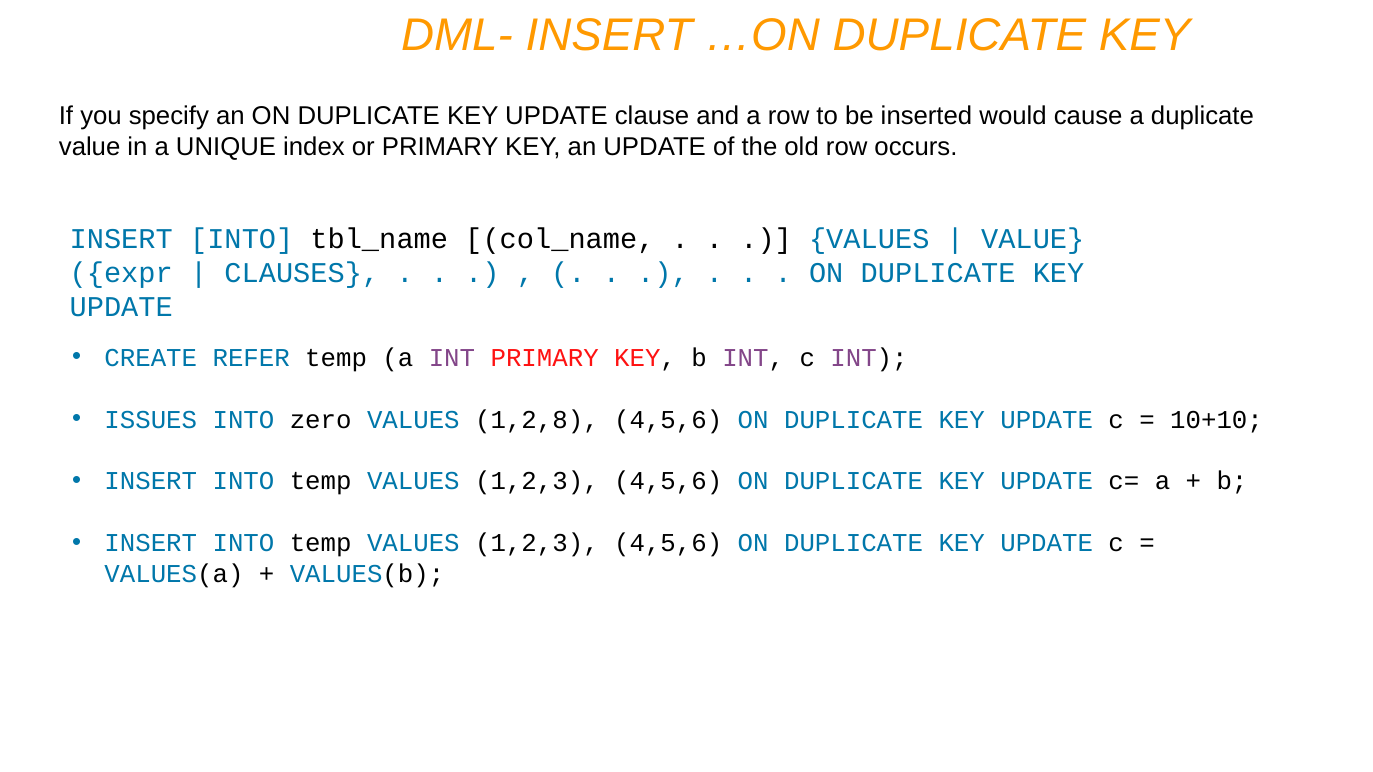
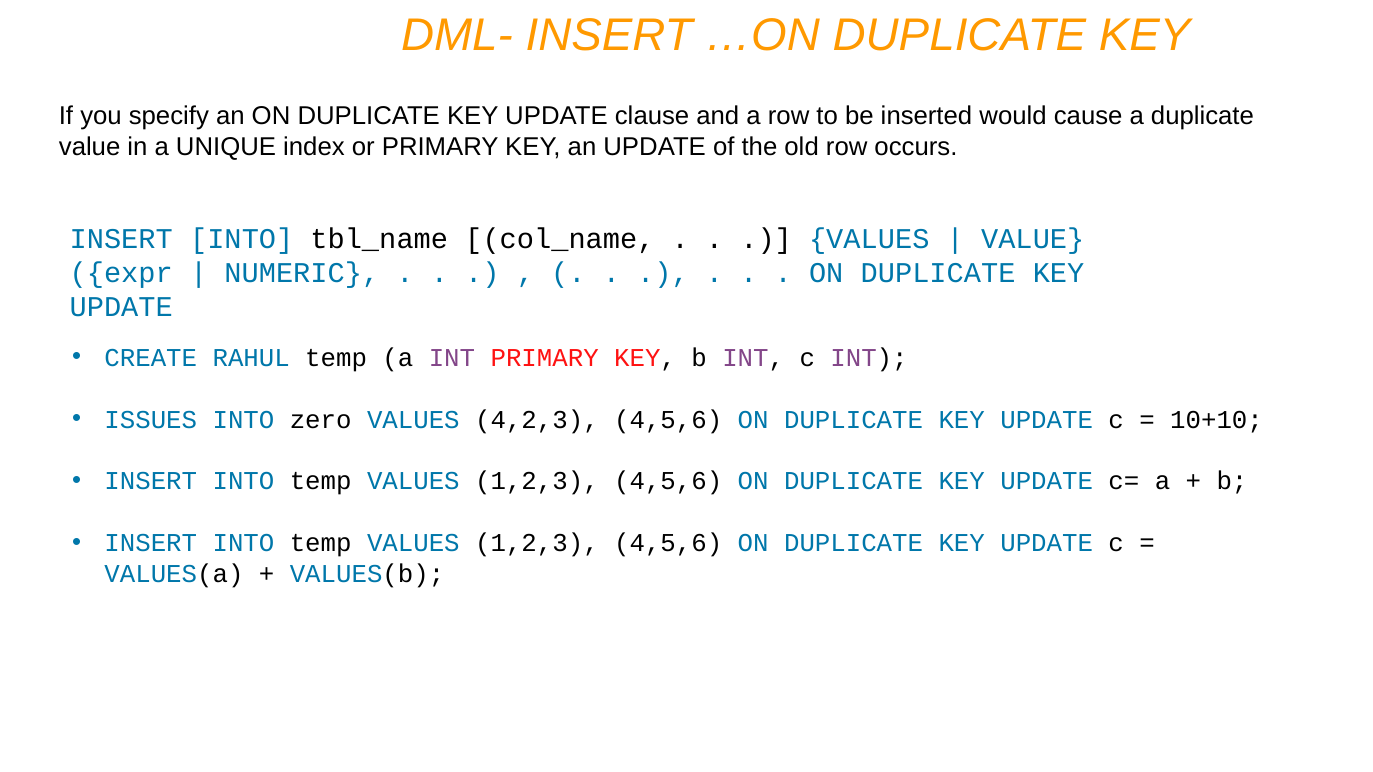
CLAUSES: CLAUSES -> NUMERIC (302, 273)
REFER: REFER -> RAHUL (251, 358)
1,2,8: 1,2,8 -> 4,2,3 (537, 420)
